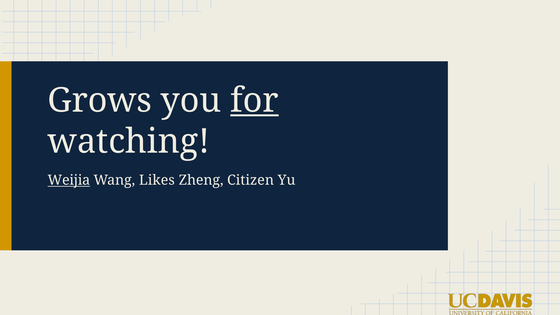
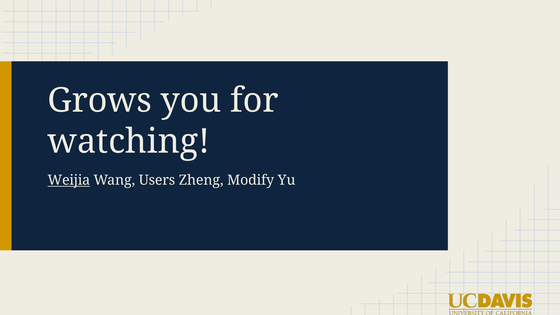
for underline: present -> none (254, 101)
Likes: Likes -> Users (157, 180)
Citizen: Citizen -> Modify (251, 180)
